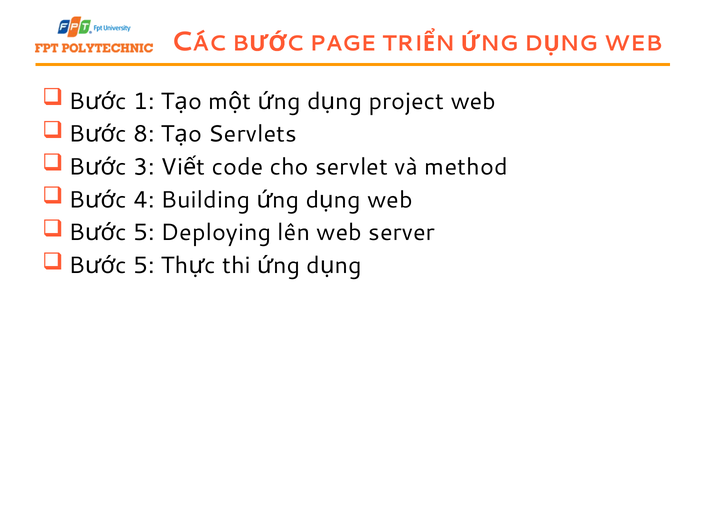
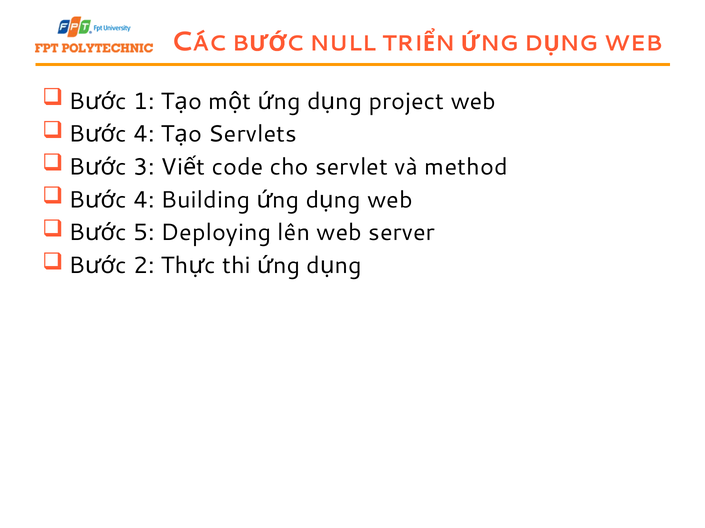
PAGE: PAGE -> NULL (343, 44)
8: 8 -> 4 (144, 134)
5: 5 -> 2 (144, 266)
